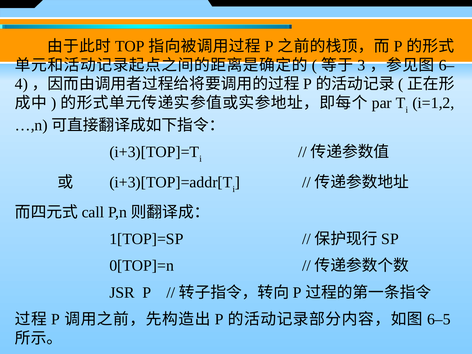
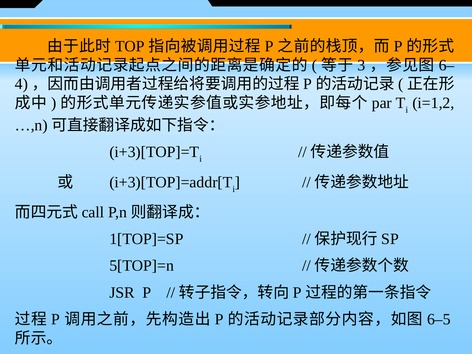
0[TOP]=n: 0[TOP]=n -> 5[TOP]=n (142, 266)
